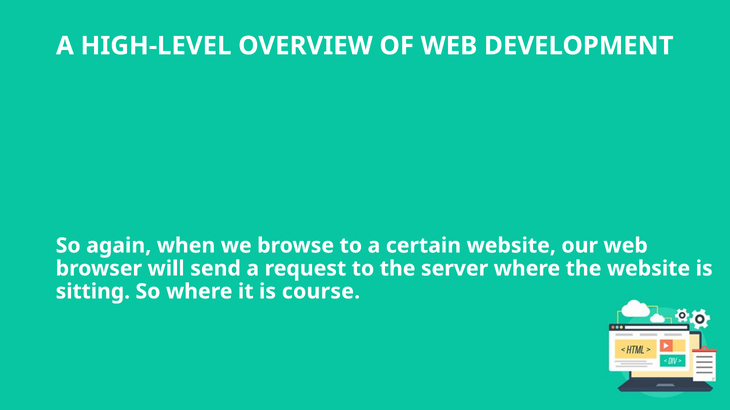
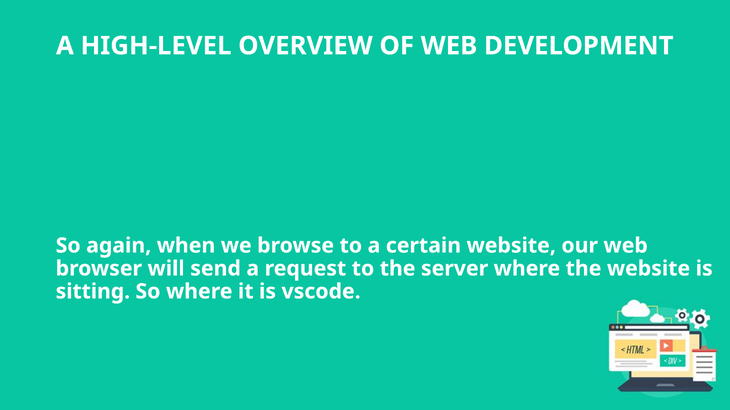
course: course -> vscode (321, 292)
